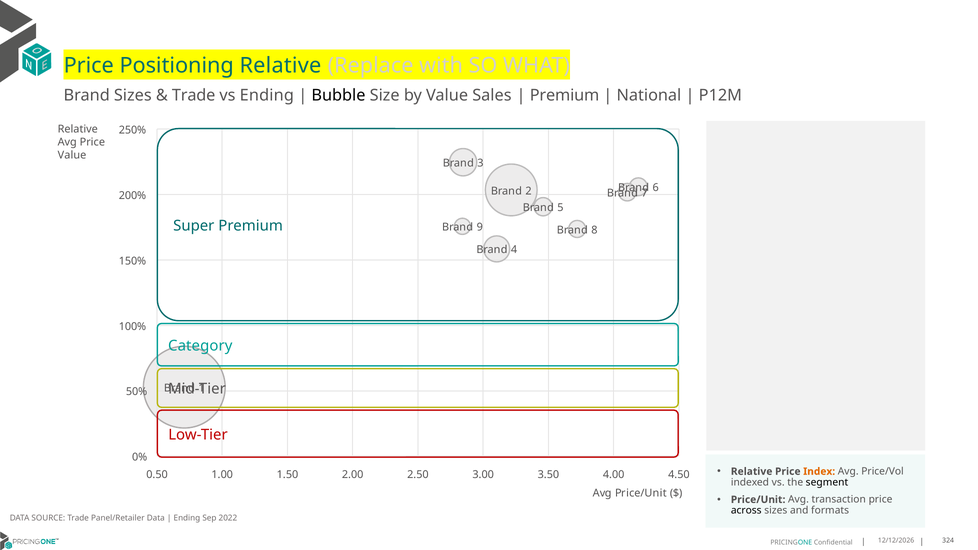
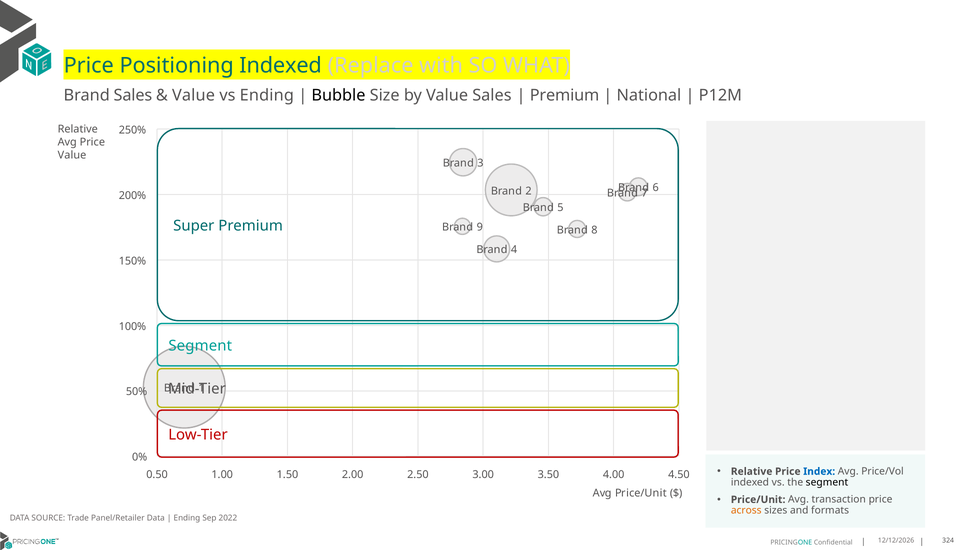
Positioning Relative: Relative -> Indexed (281, 66)
Brand Sizes: Sizes -> Sales (133, 95)
Trade: Trade -> Value (194, 95)
Category: Category -> Segment (200, 346)
Index colour: orange -> blue (819, 472)
across colour: black -> orange (746, 511)
